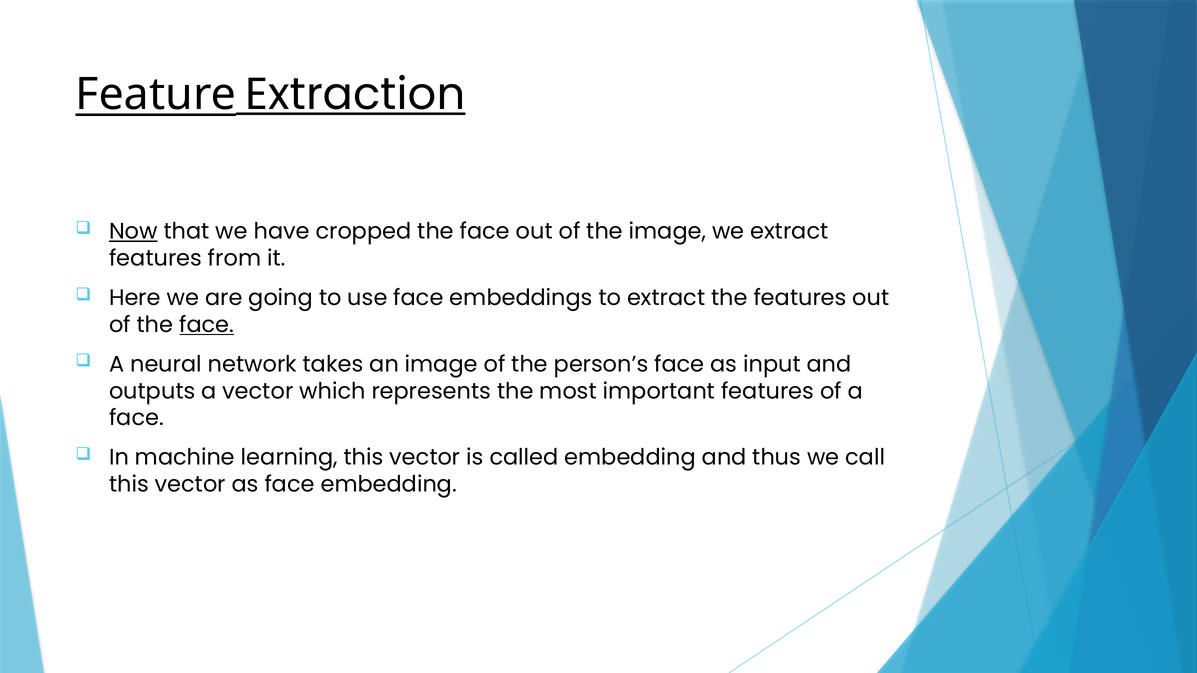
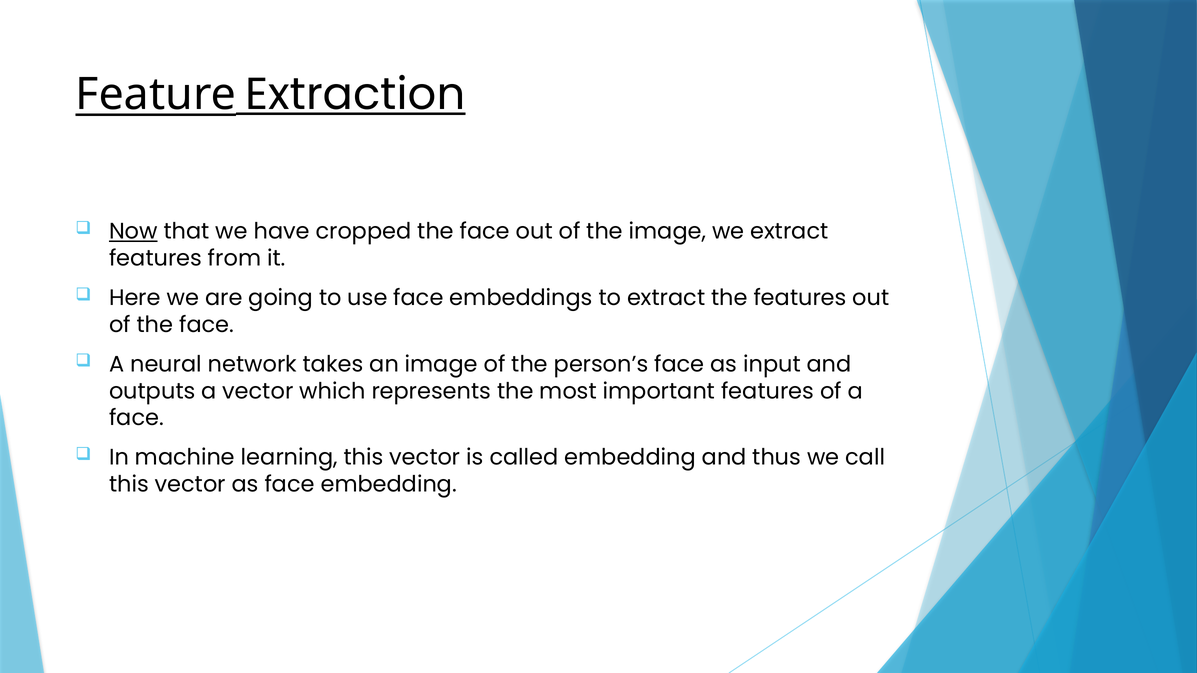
face underline: present -> none (207, 325)
